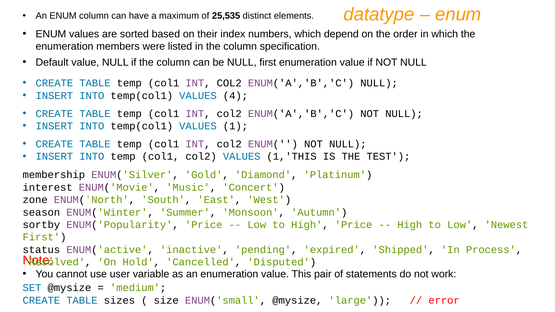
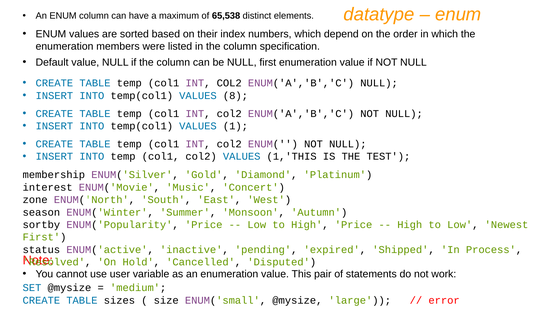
25,535: 25,535 -> 65,538 (226, 16)
4: 4 -> 8 (235, 96)
